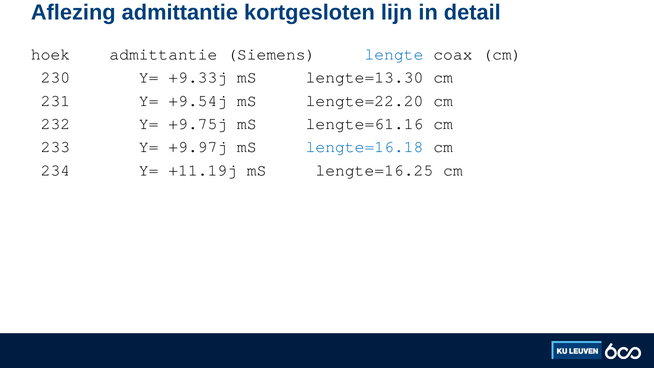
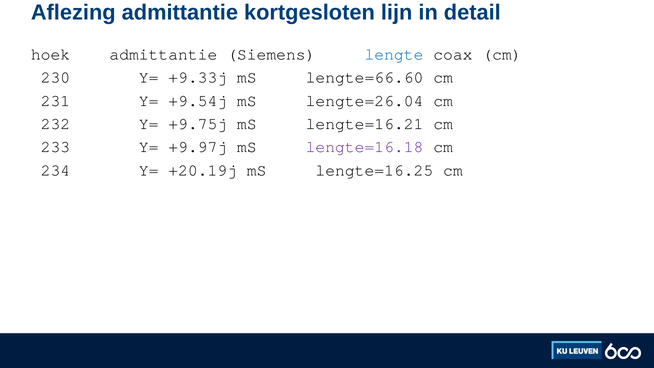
lengte=13.30: lengte=13.30 -> lengte=66.60 (365, 77)
lengte=22.20: lengte=22.20 -> lengte=26.04 (365, 101)
lengte=61.16: lengte=61.16 -> lengte=16.21 (365, 124)
lengte=16.18 colour: blue -> purple (365, 147)
+11.19j: +11.19j -> +20.19j (203, 170)
